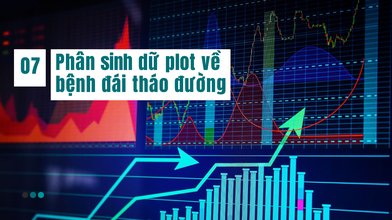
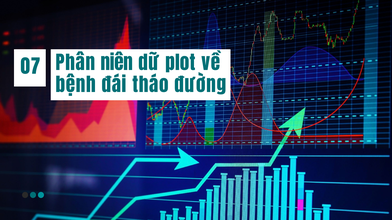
sinh: sinh -> niên (117, 64)
